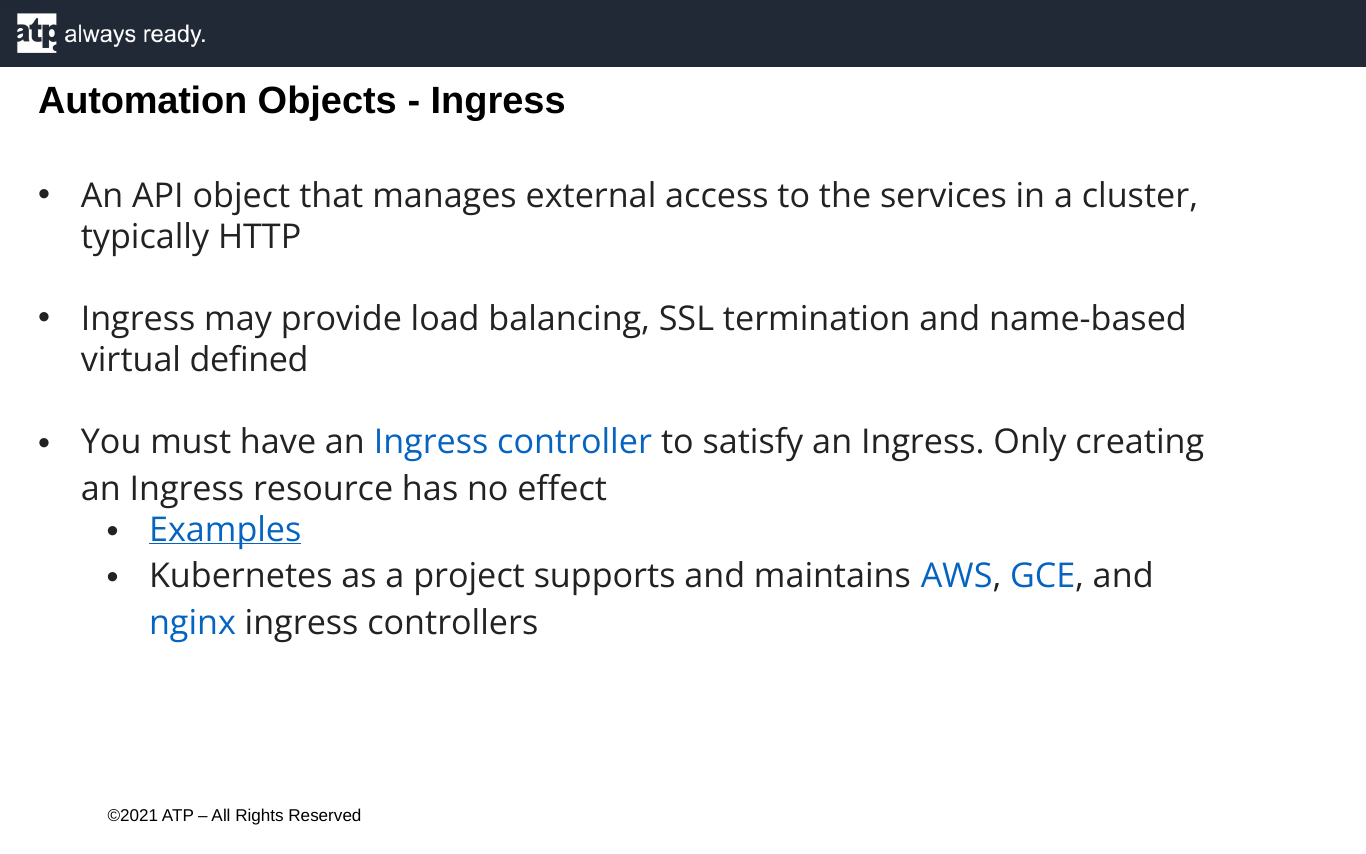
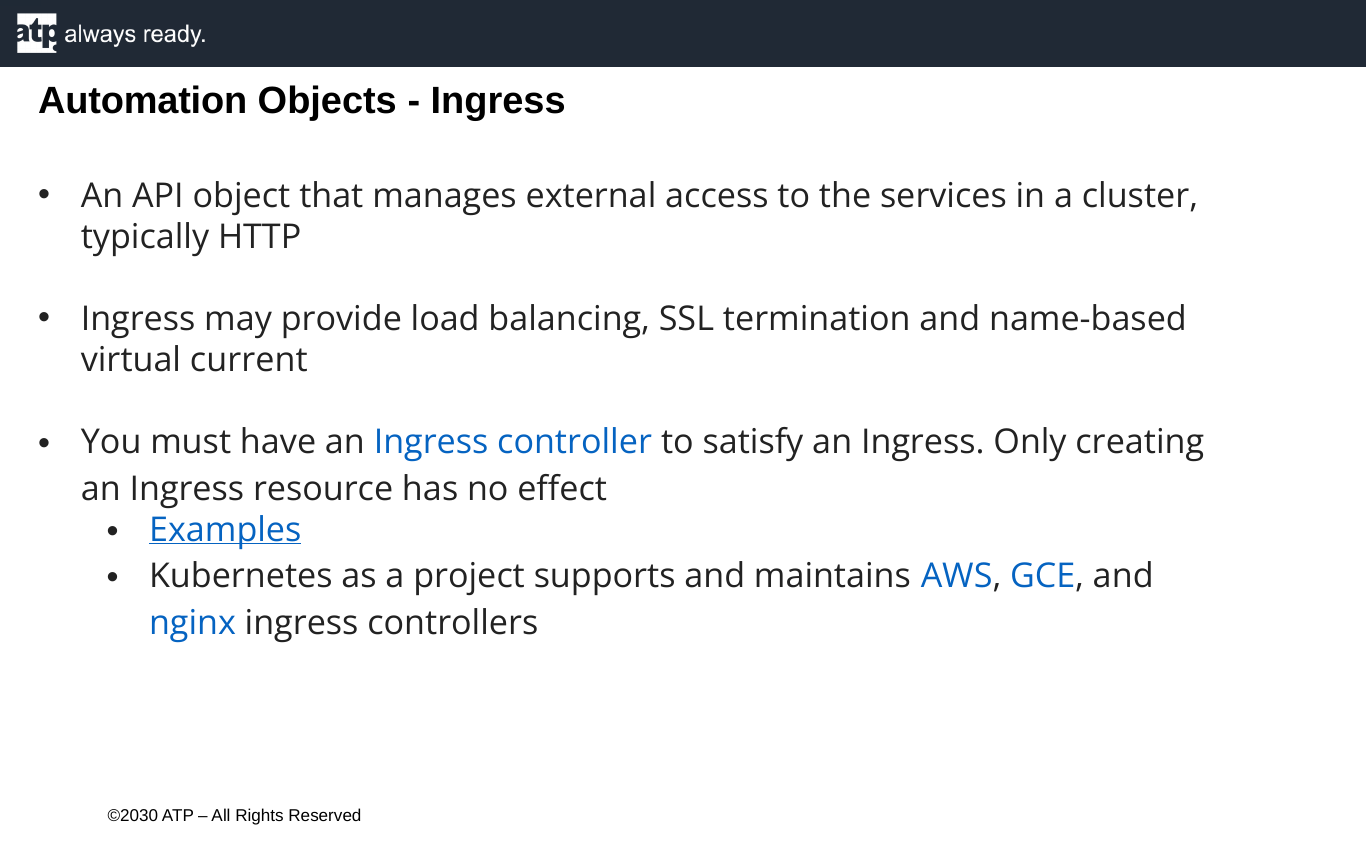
defined: defined -> current (249, 360)
©2021: ©2021 -> ©2030 (133, 815)
